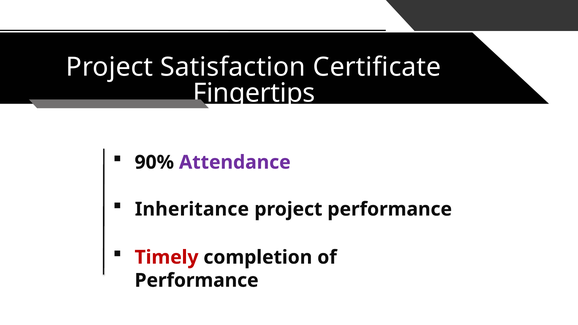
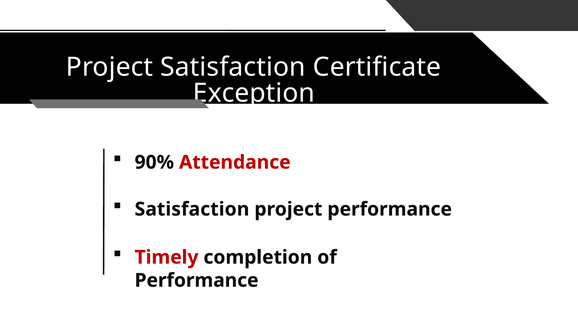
Fingertips: Fingertips -> Exception (254, 93)
Attendance colour: purple -> red (235, 162)
Inheritance: Inheritance -> Satisfaction (192, 209)
